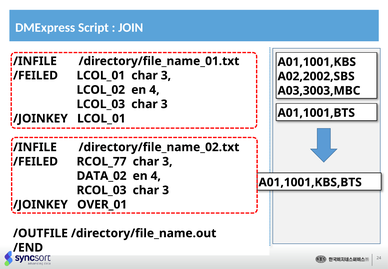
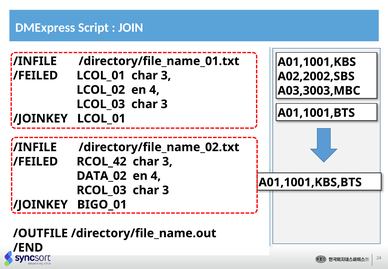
RCOL_77: RCOL_77 -> RCOL_42 (102, 161)
OVER_01: OVER_01 -> BIGO_01 (102, 204)
